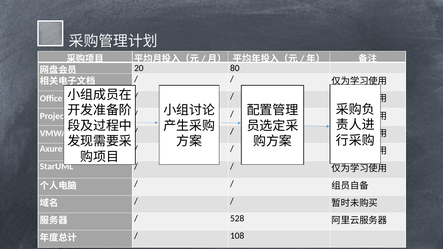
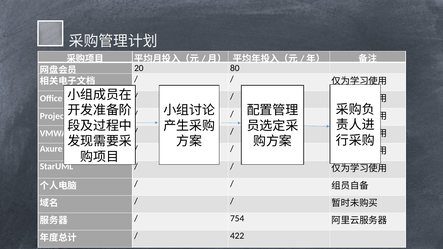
528: 528 -> 754 (237, 219)
108: 108 -> 422 (237, 236)
